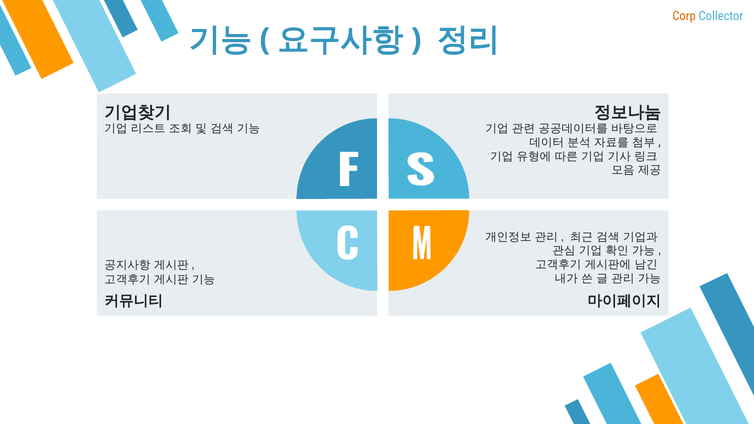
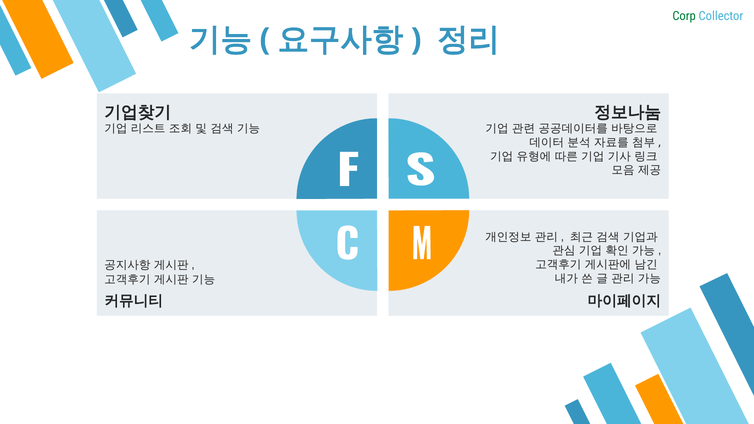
Corp colour: orange -> green (684, 16)
